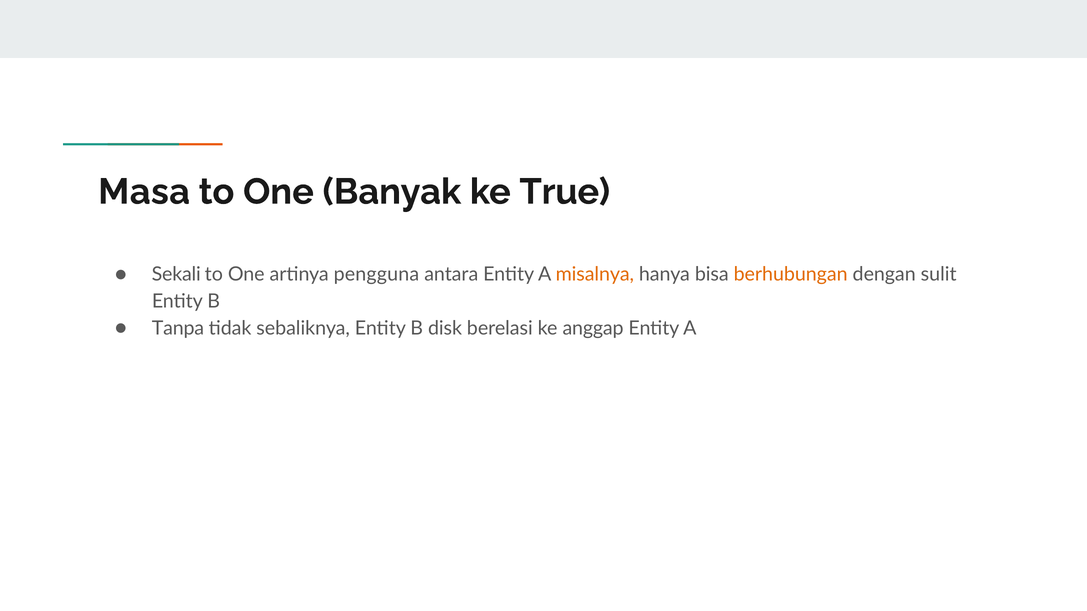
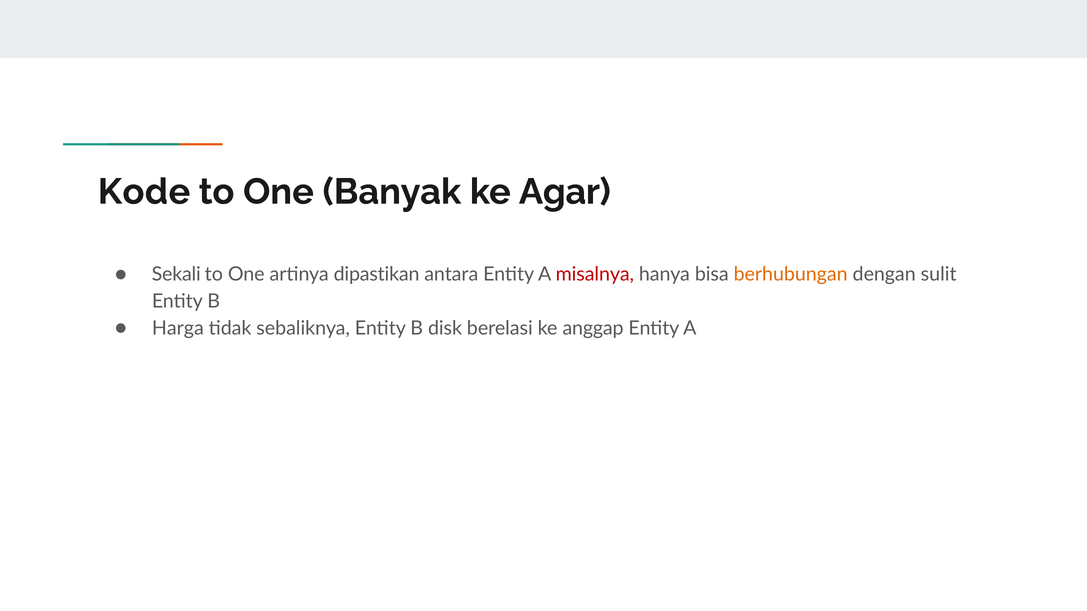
Masa: Masa -> Kode (144, 192)
True: True -> Agar (565, 192)
pengguna: pengguna -> dipastikan (377, 275)
misalnya colour: orange -> red (595, 275)
Tanpa: Tanpa -> Harga (178, 329)
